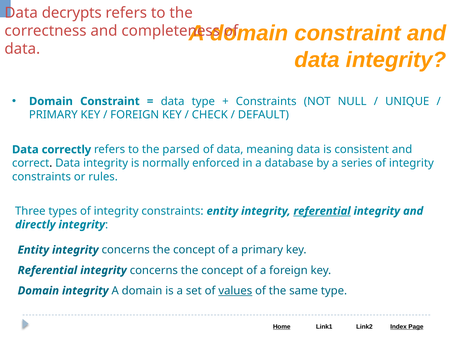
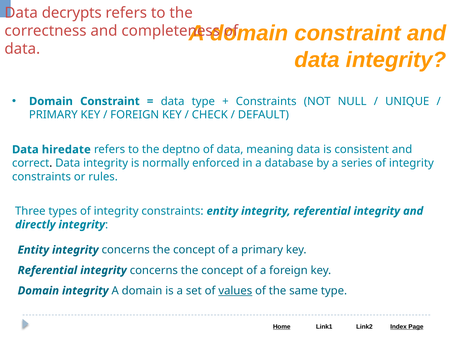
correctly: correctly -> hiredate (66, 149)
parsed: parsed -> deptno (181, 149)
referential underline: present -> none (322, 211)
